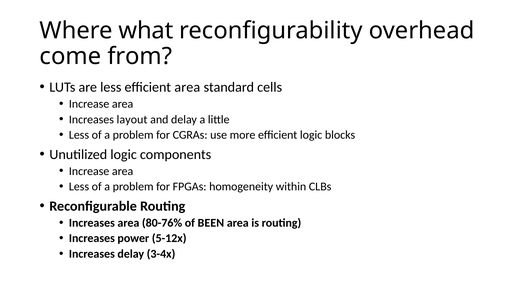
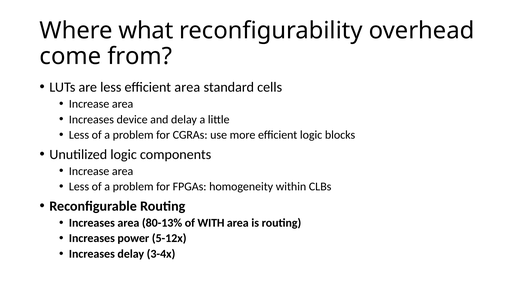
layout: layout -> device (132, 120)
80-76%: 80-76% -> 80-13% (162, 223)
BEEN: BEEN -> WITH (211, 223)
